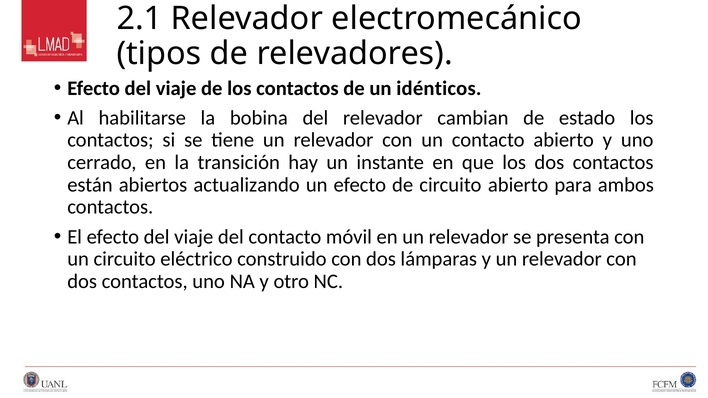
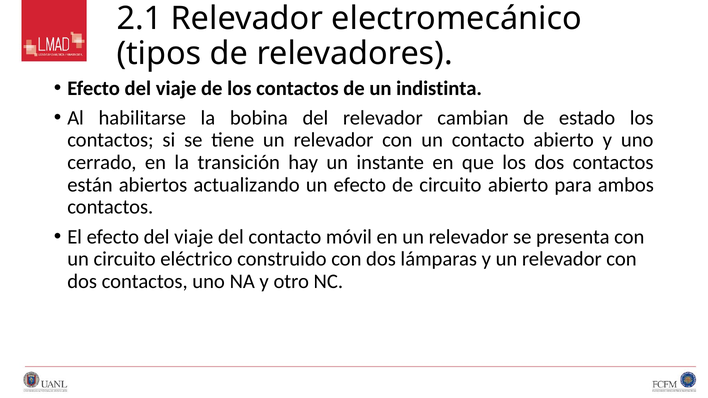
idénticos: idénticos -> indistinta (439, 88)
